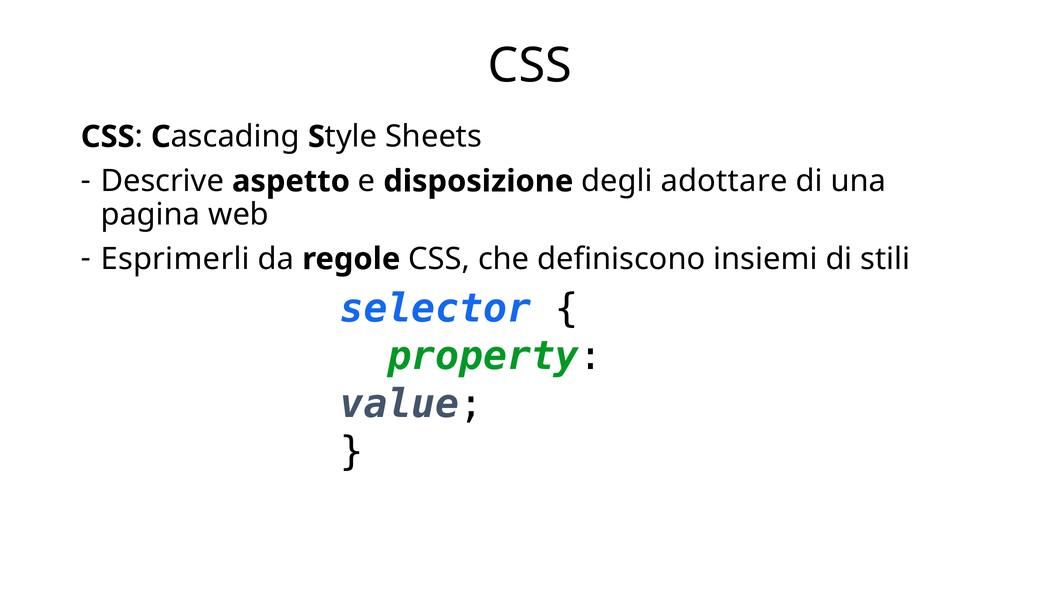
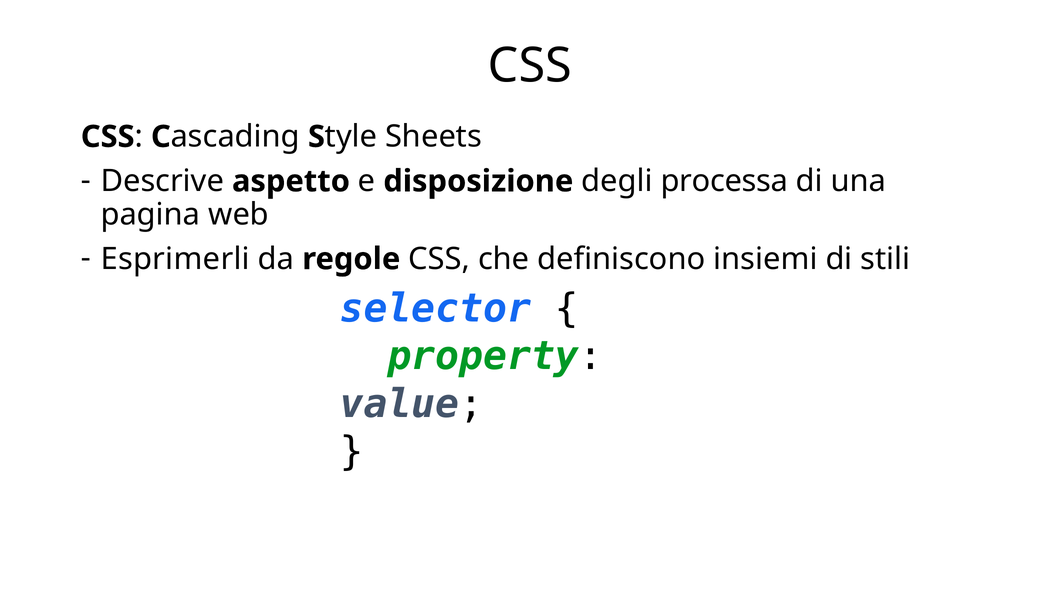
adottare: adottare -> processa (724, 181)
